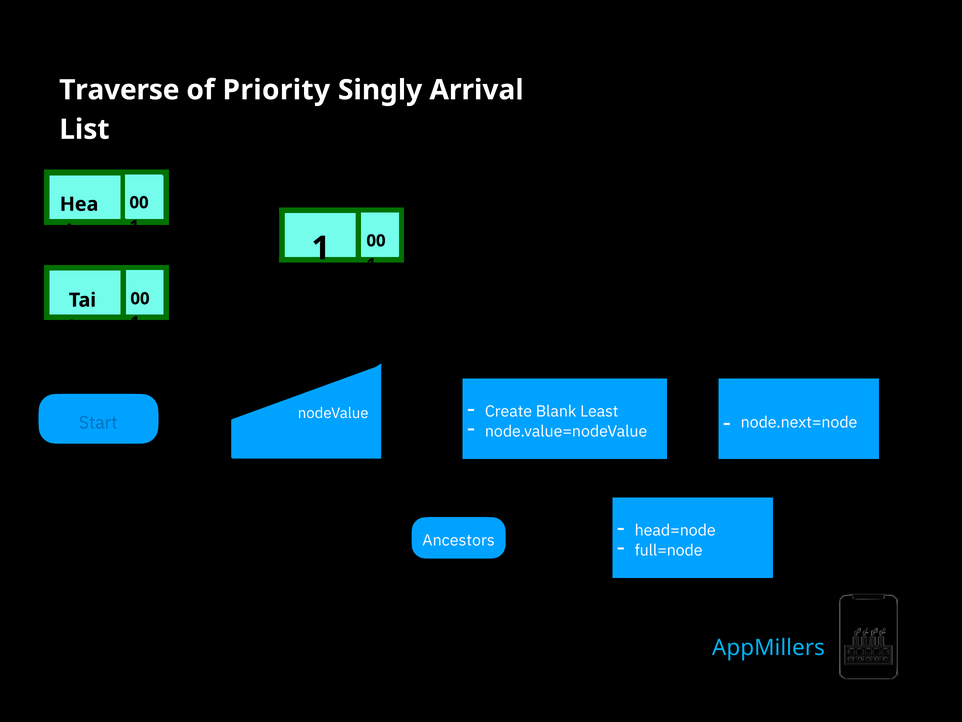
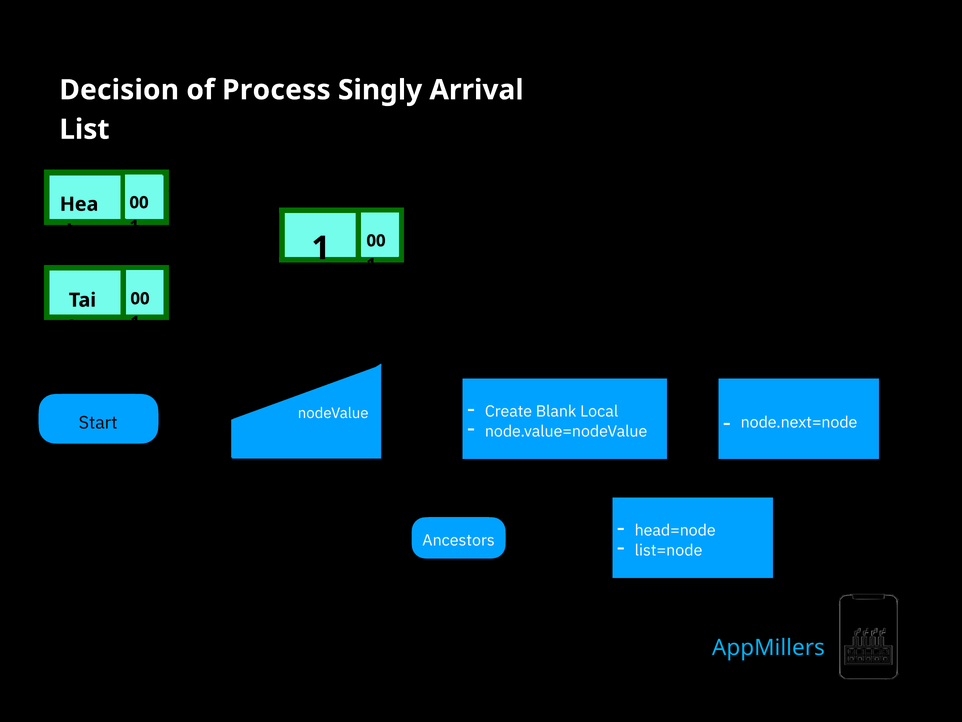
Traverse: Traverse -> Decision (119, 90)
Priority: Priority -> Process (276, 90)
Least: Least -> Local (599, 412)
Start colour: blue -> black (98, 423)
full=node: full=node -> list=node (669, 550)
